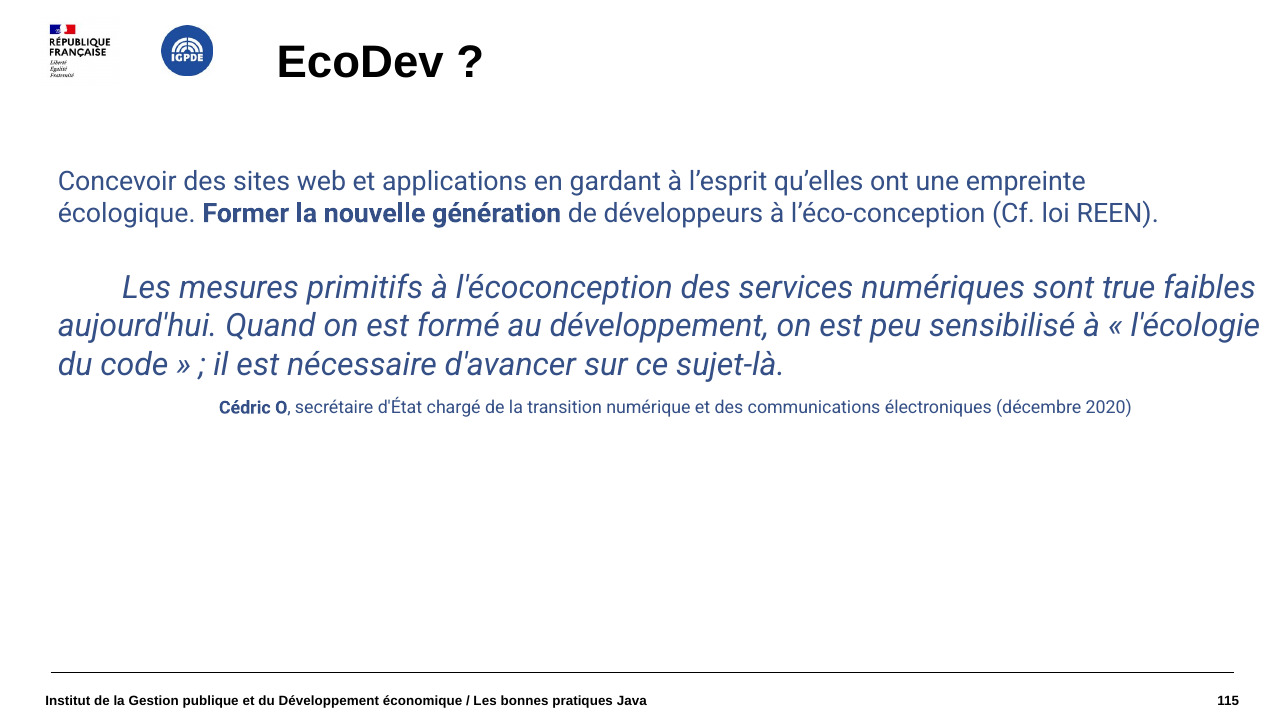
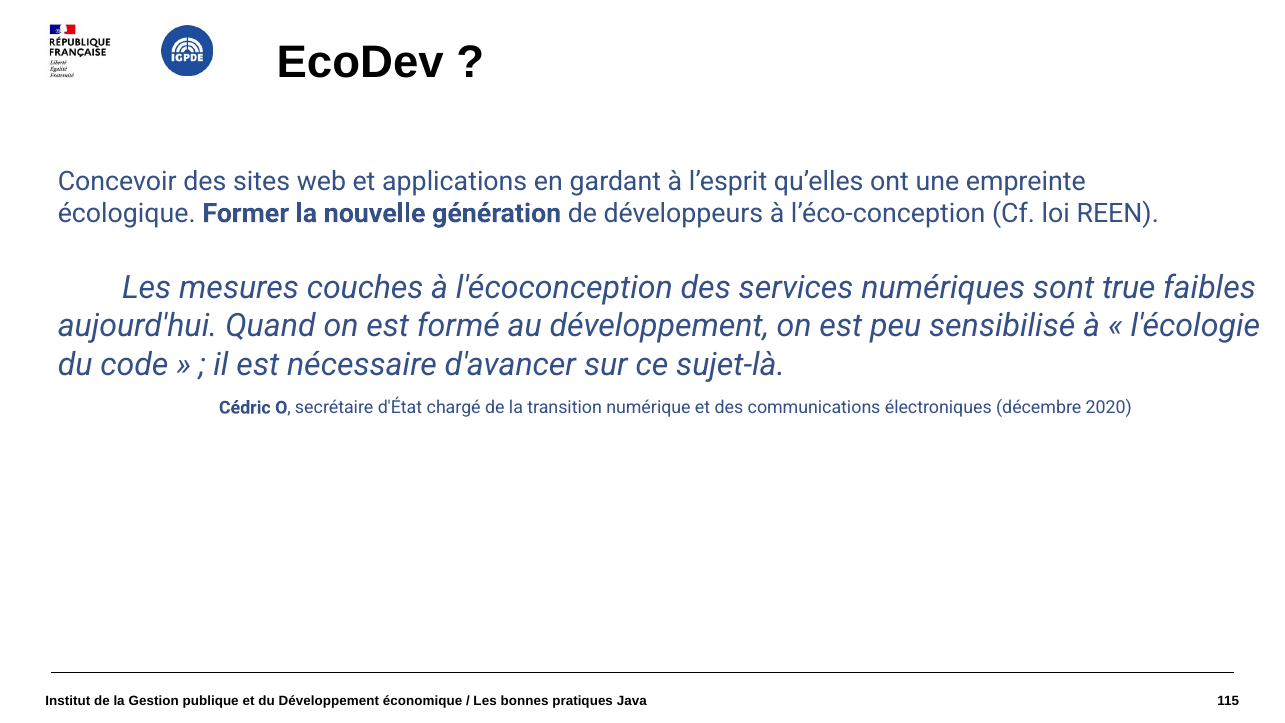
primitifs: primitifs -> couches (365, 288)
